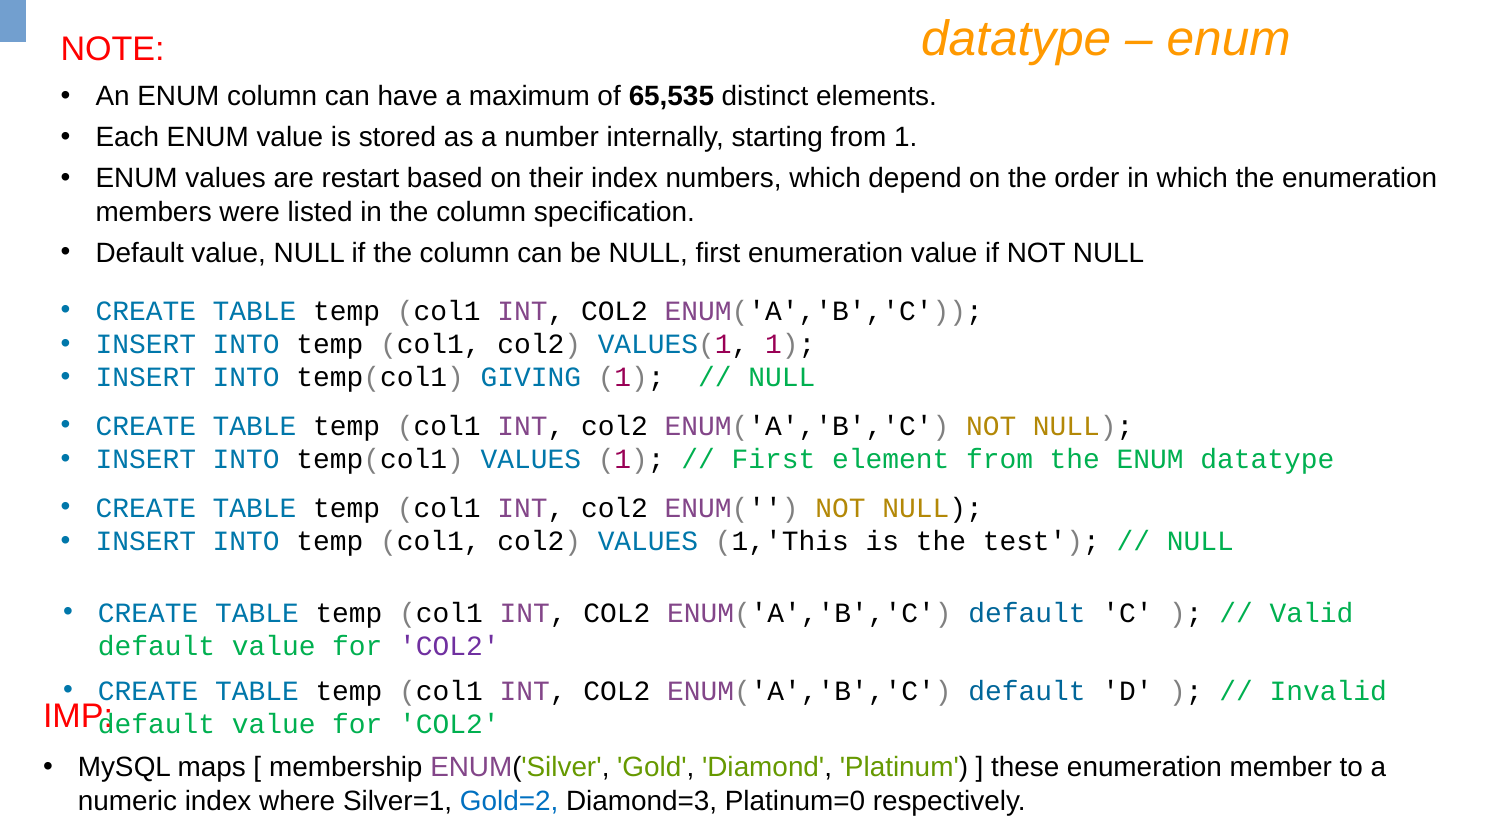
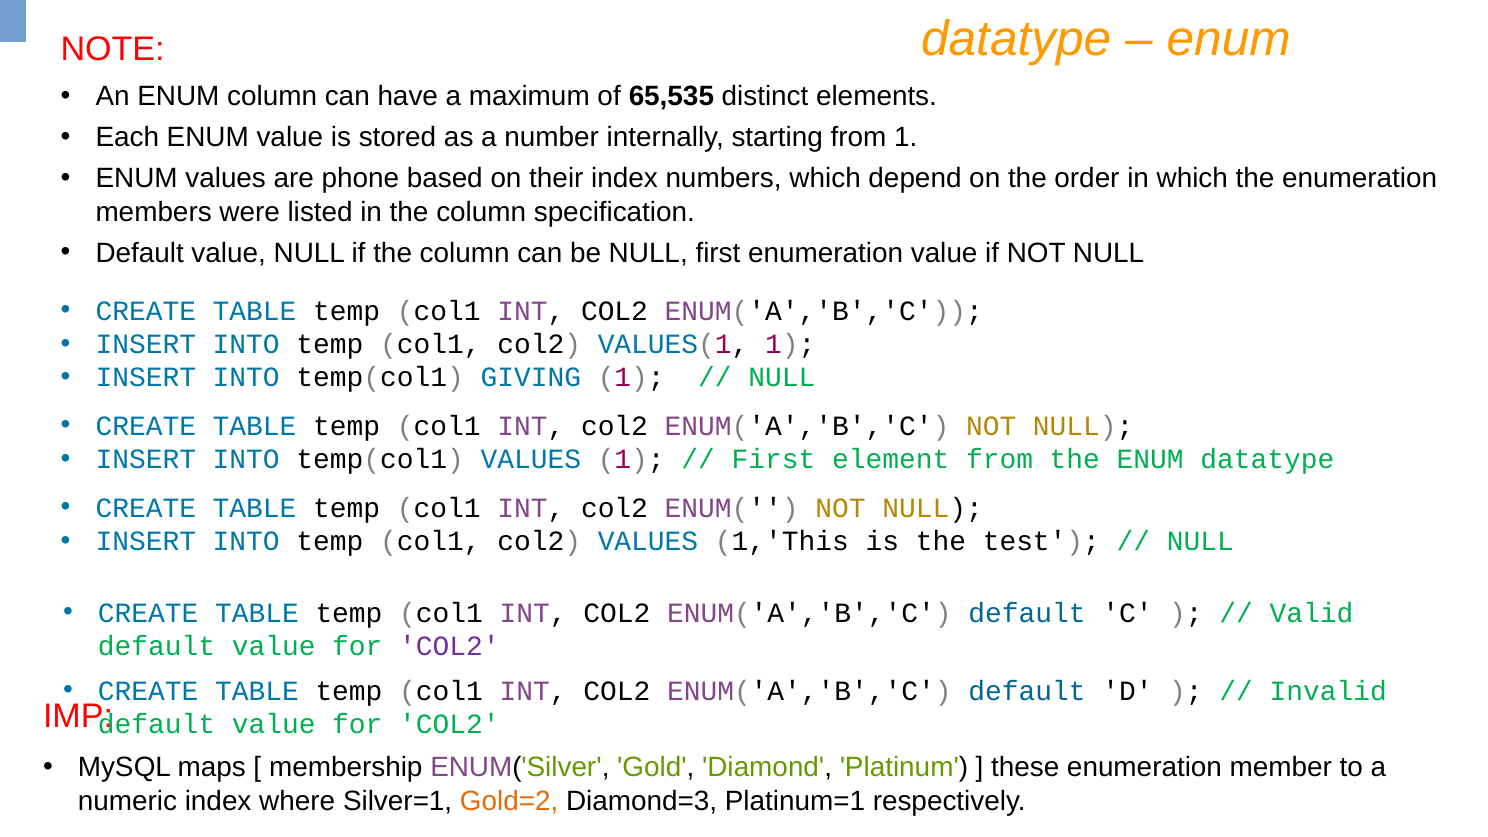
restart: restart -> phone (360, 178)
Gold=2 colour: blue -> orange (509, 801)
Platinum=0: Platinum=0 -> Platinum=1 (795, 801)
